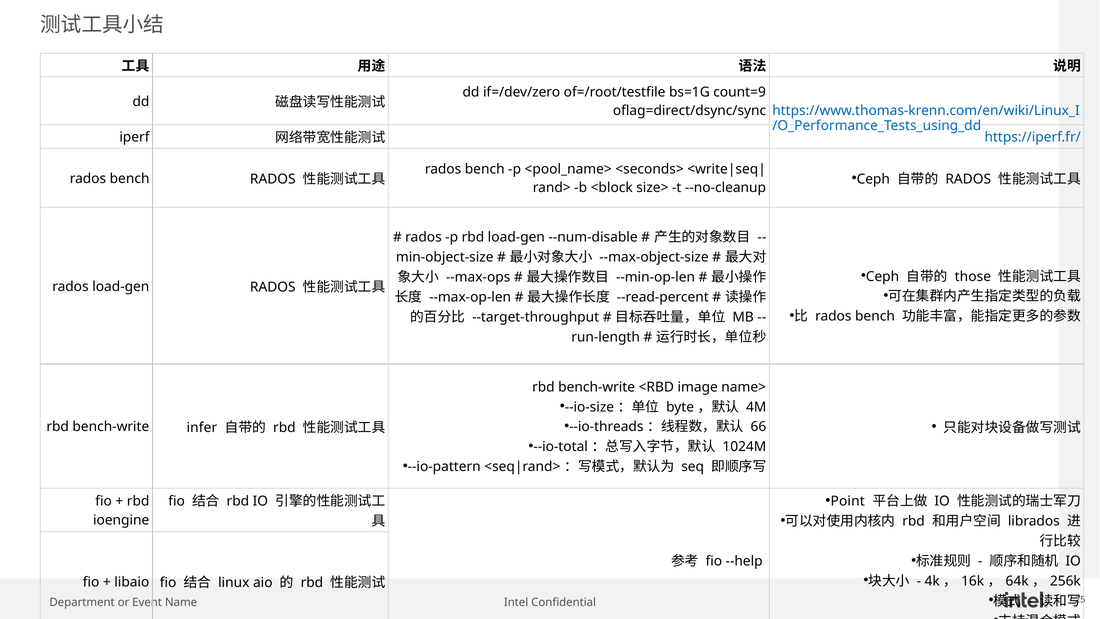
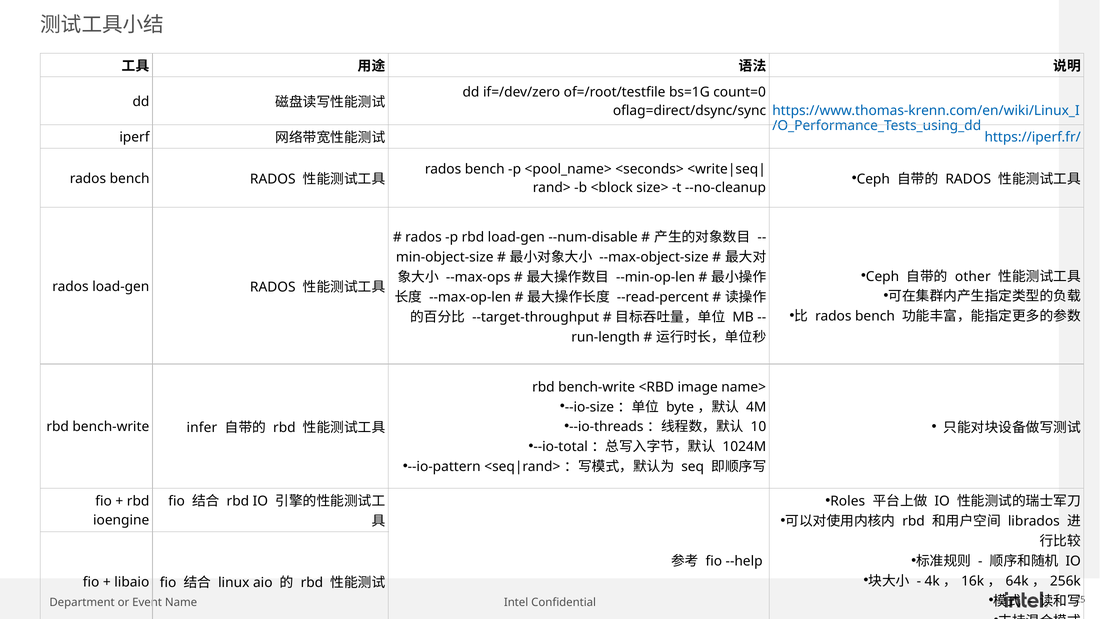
count=9: count=9 -> count=0 (740, 92)
those: those -> other (973, 276)
66: 66 -> 10 (758, 427)
Point: Point -> Roles (848, 501)
